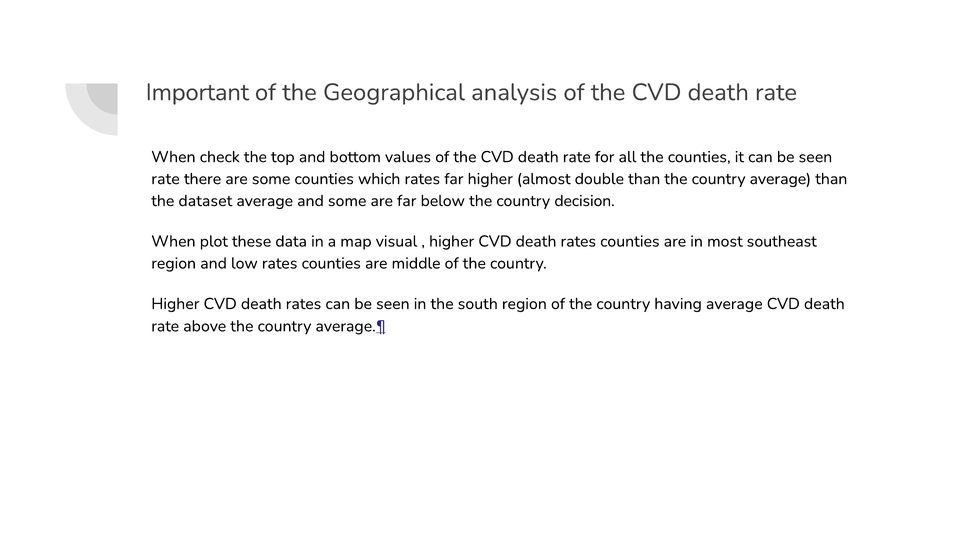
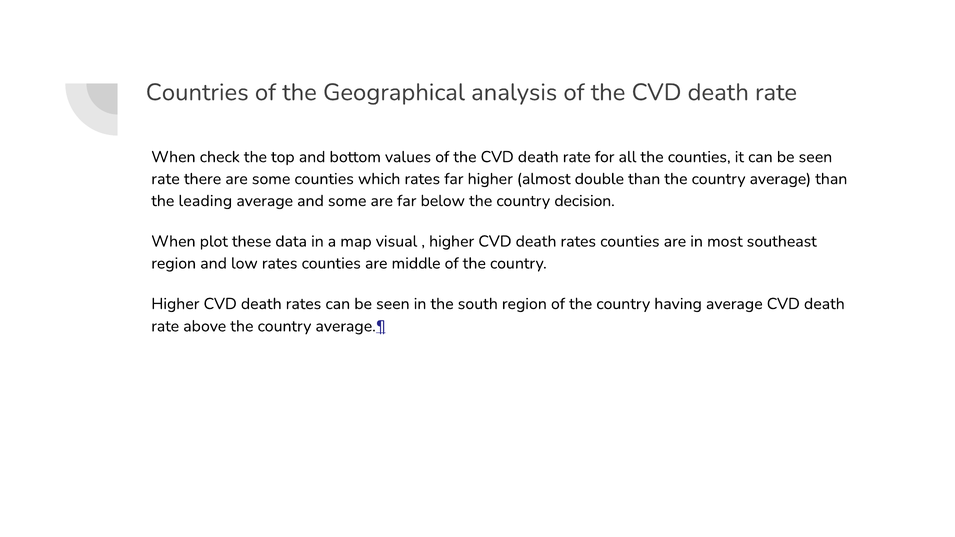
Important: Important -> Countries (197, 92)
dataset: dataset -> leading (205, 201)
